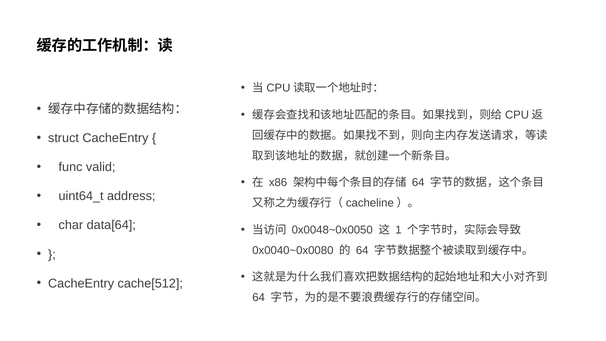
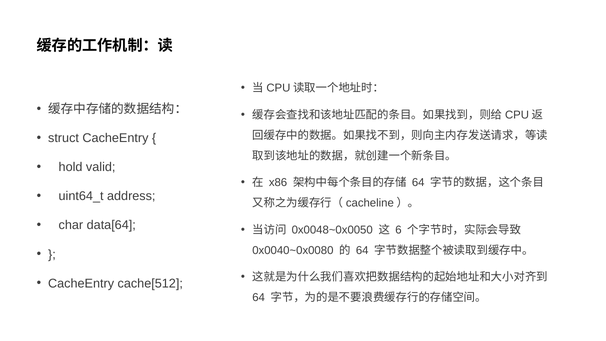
func: func -> hold (71, 167)
1: 1 -> 6 (398, 230)
